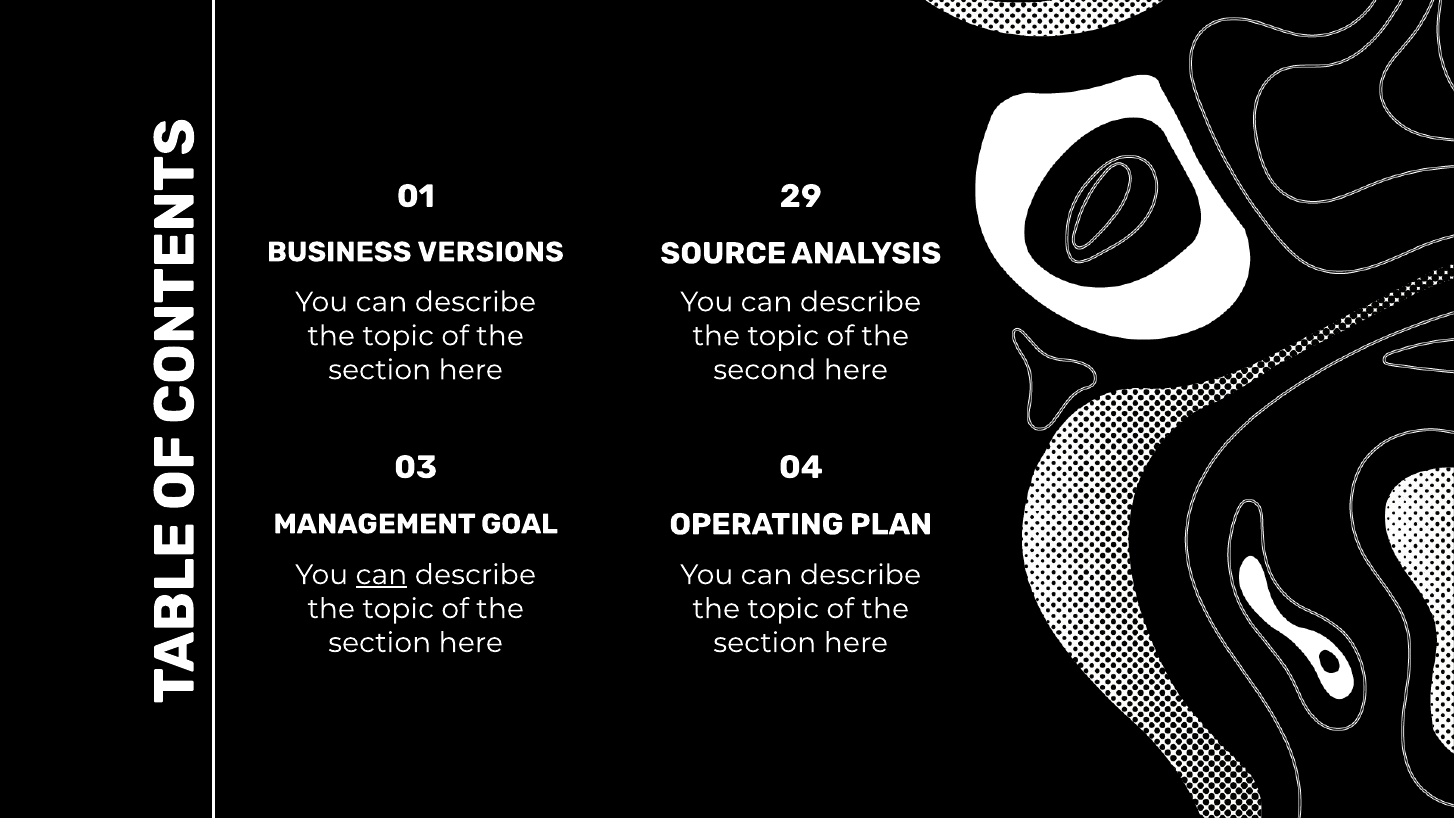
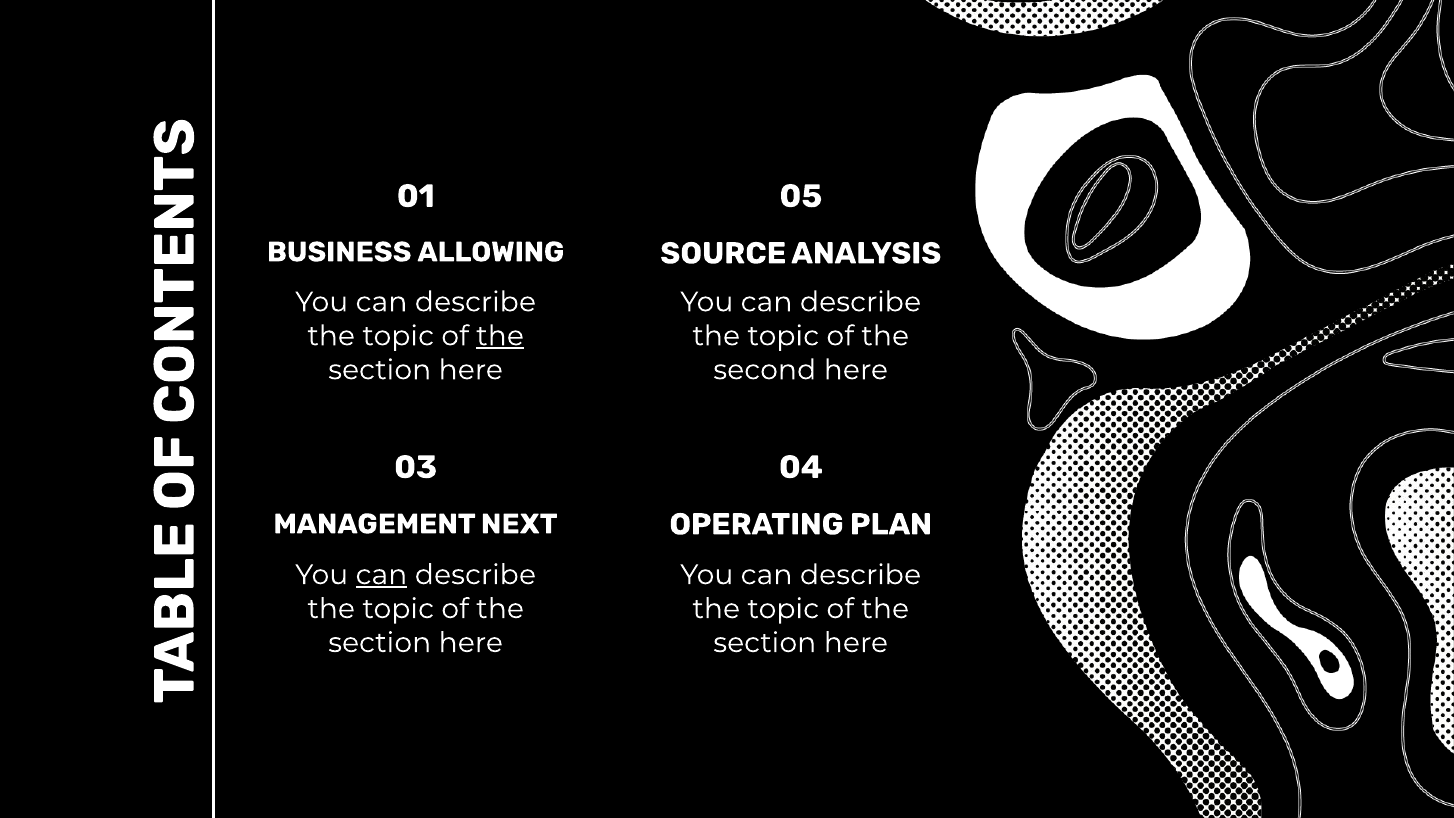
29: 29 -> 05 (801, 196)
VERSIONS: VERSIONS -> ALLOWING (491, 252)
the underline: none -> present (500, 336)
GOAL: GOAL -> NEXT (519, 524)
